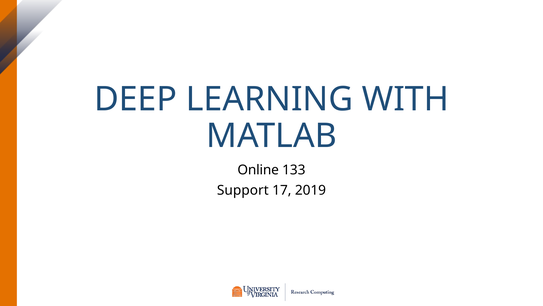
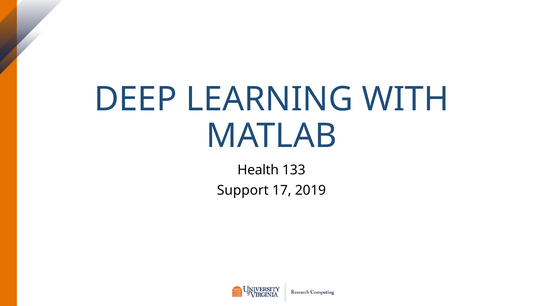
Online: Online -> Health (258, 170)
